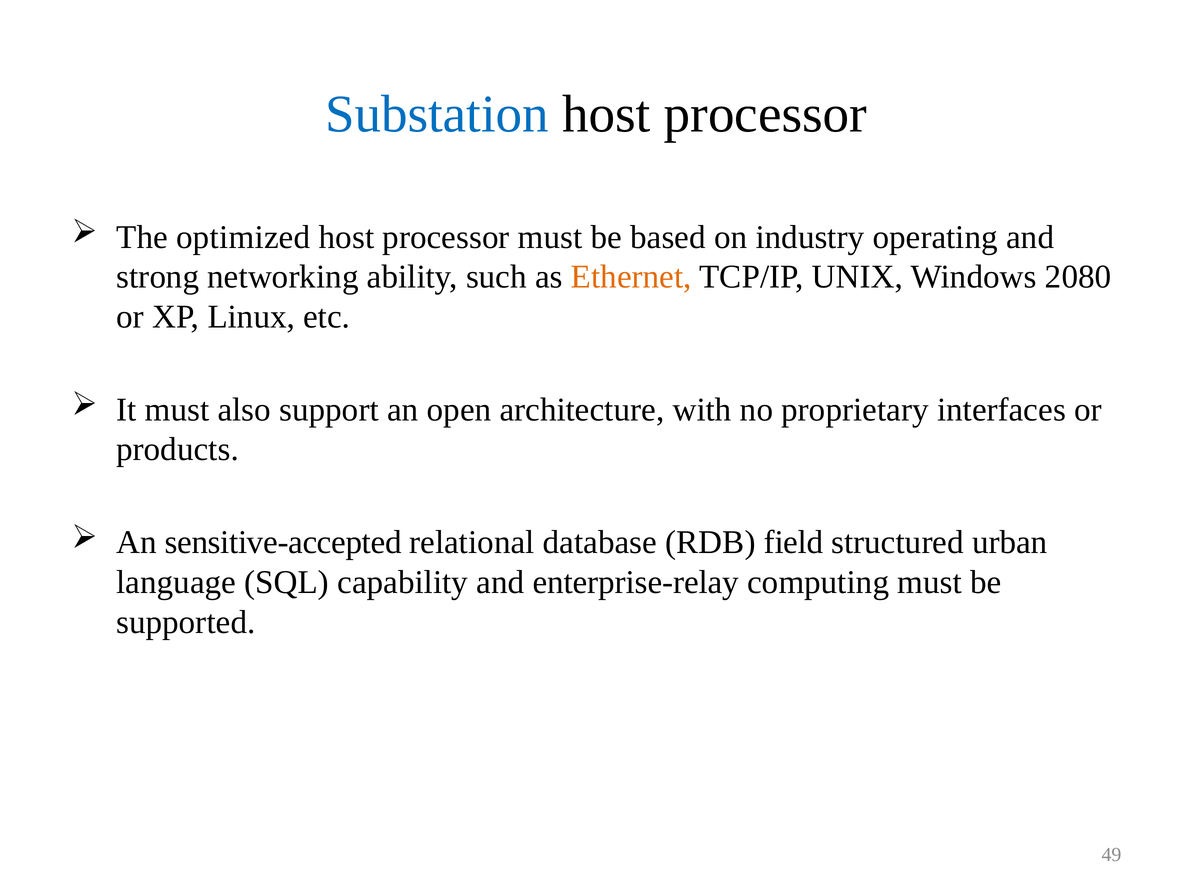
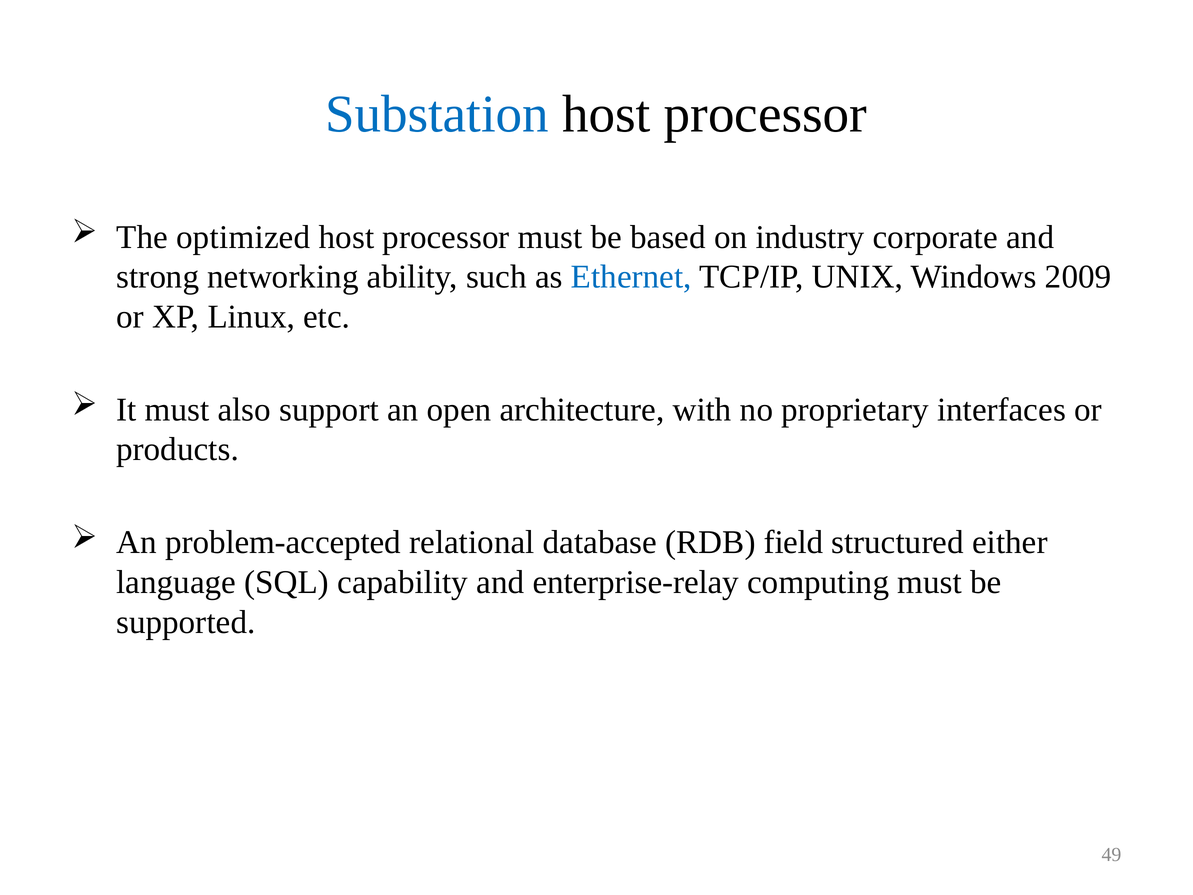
operating: operating -> corporate (935, 237)
Ethernet colour: orange -> blue (631, 277)
2080: 2080 -> 2009 (1078, 277)
sensitive-accepted: sensitive-accepted -> problem-accepted (283, 542)
urban: urban -> either (1010, 542)
